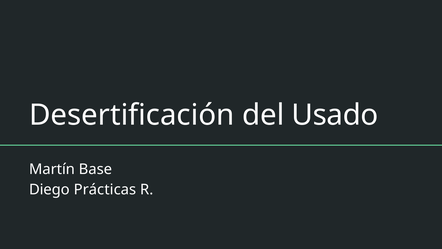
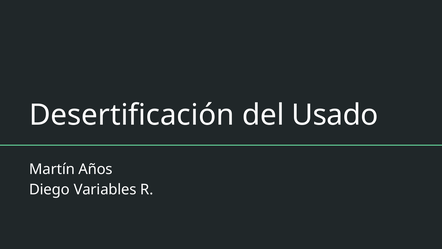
Base: Base -> Años (96, 169)
Prácticas: Prácticas -> Variables (105, 189)
